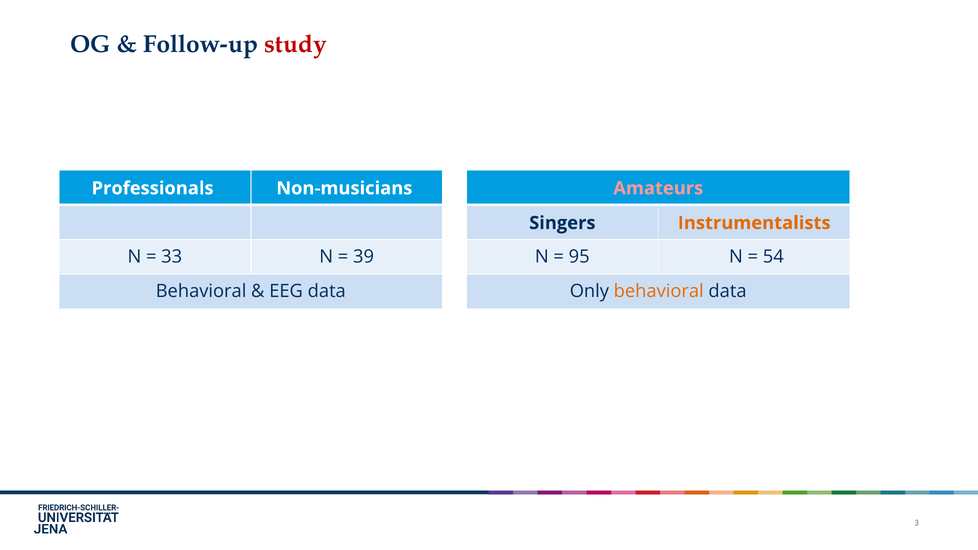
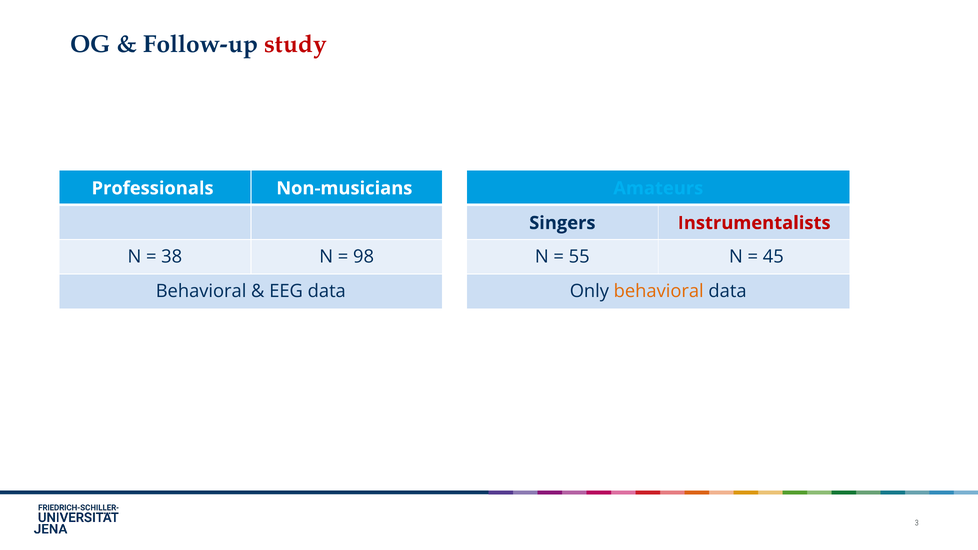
Amateurs colour: pink -> light blue (658, 188)
Instrumentalists colour: orange -> red (754, 223)
33: 33 -> 38 (172, 257)
39: 39 -> 98 (364, 257)
95: 95 -> 55 (579, 257)
54: 54 -> 45 (773, 257)
